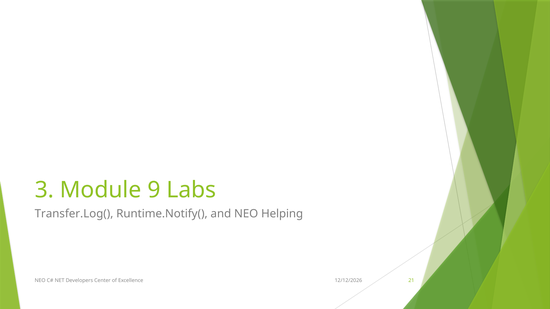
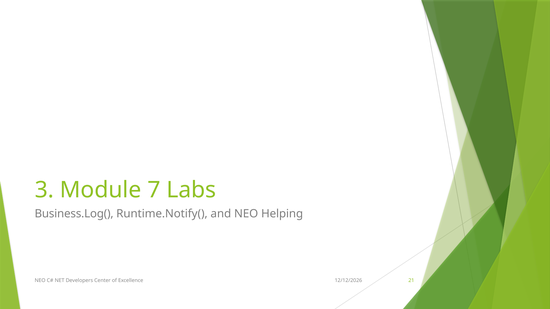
9: 9 -> 7 (154, 190)
Transfer.Log(: Transfer.Log( -> Business.Log( (74, 214)
